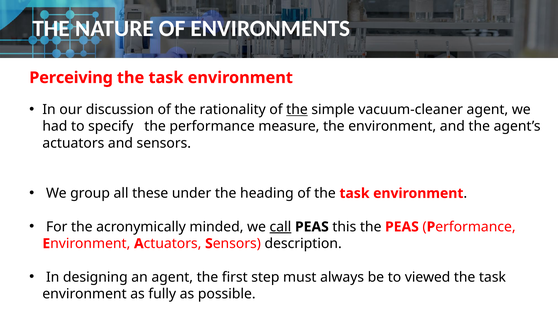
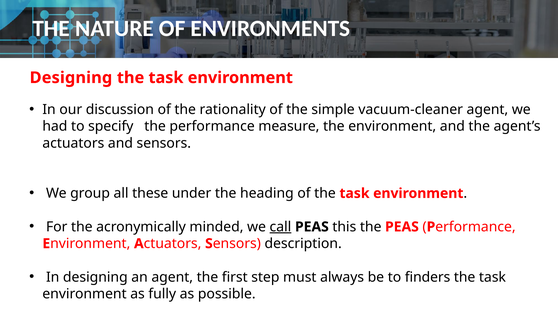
Perceiving: Perceiving -> Designing (71, 78)
the underline: present -> none (297, 110)
viewed: viewed -> finders (428, 277)
